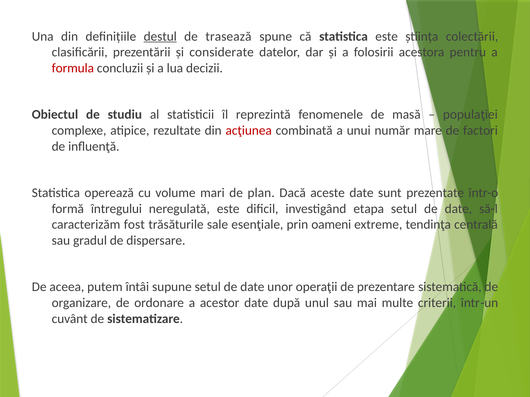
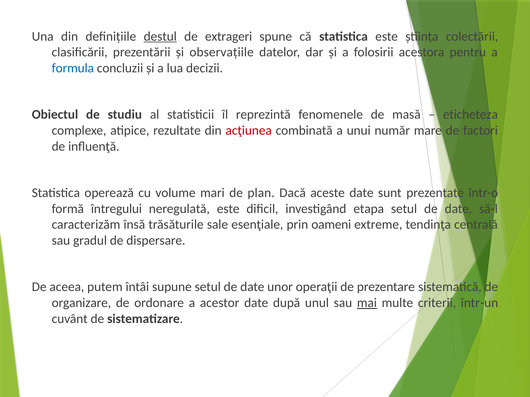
trasează: trasează -> extrageri (229, 36)
considerate: considerate -> observațiile (222, 52)
formula colour: red -> blue (73, 68)
populaţiei: populaţiei -> eticheteza (470, 115)
fost: fost -> însă (134, 225)
mai underline: none -> present (367, 303)
